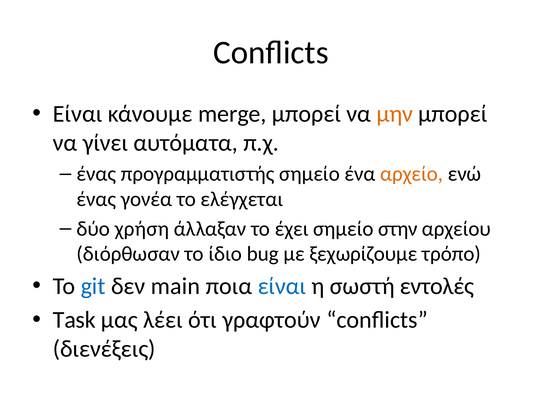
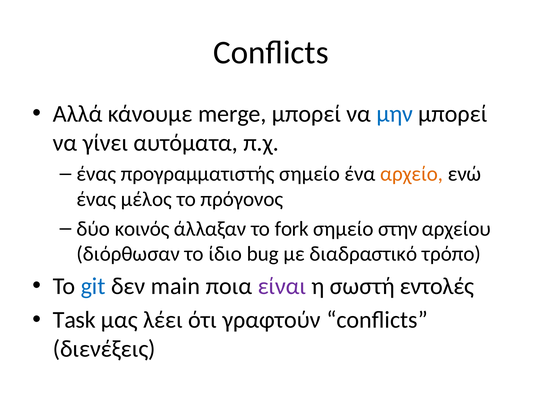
Είναι: Είναι -> Αλλά (78, 114)
μην colour: orange -> blue (395, 114)
γονέα: γονέα -> μέλος (146, 199)
ελέγχεται: ελέγχεται -> πρόγονος (242, 199)
χρήση: χρήση -> κοινός (142, 228)
έχει: έχει -> fork (292, 228)
ξεχωρίζουμε: ξεχωρίζουμε -> διαδραστικό (363, 254)
είναι colour: blue -> purple (282, 286)
